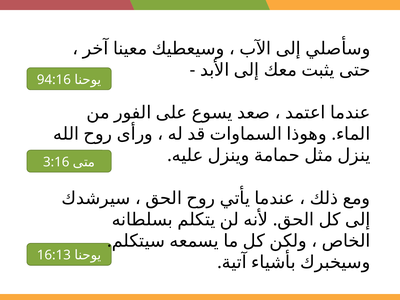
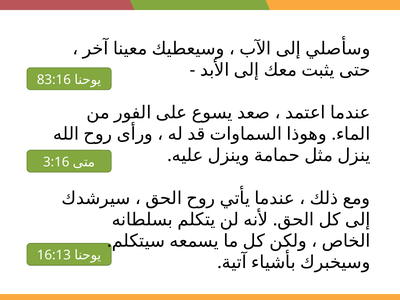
94:16: 94:16 -> 83:16 (54, 80)
